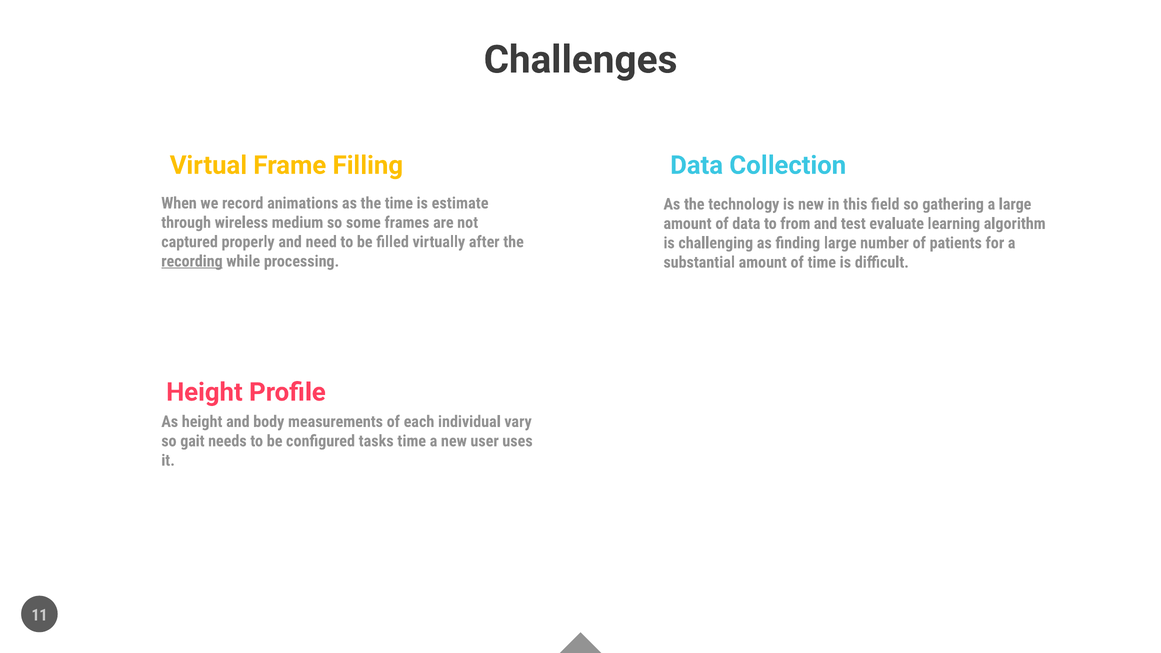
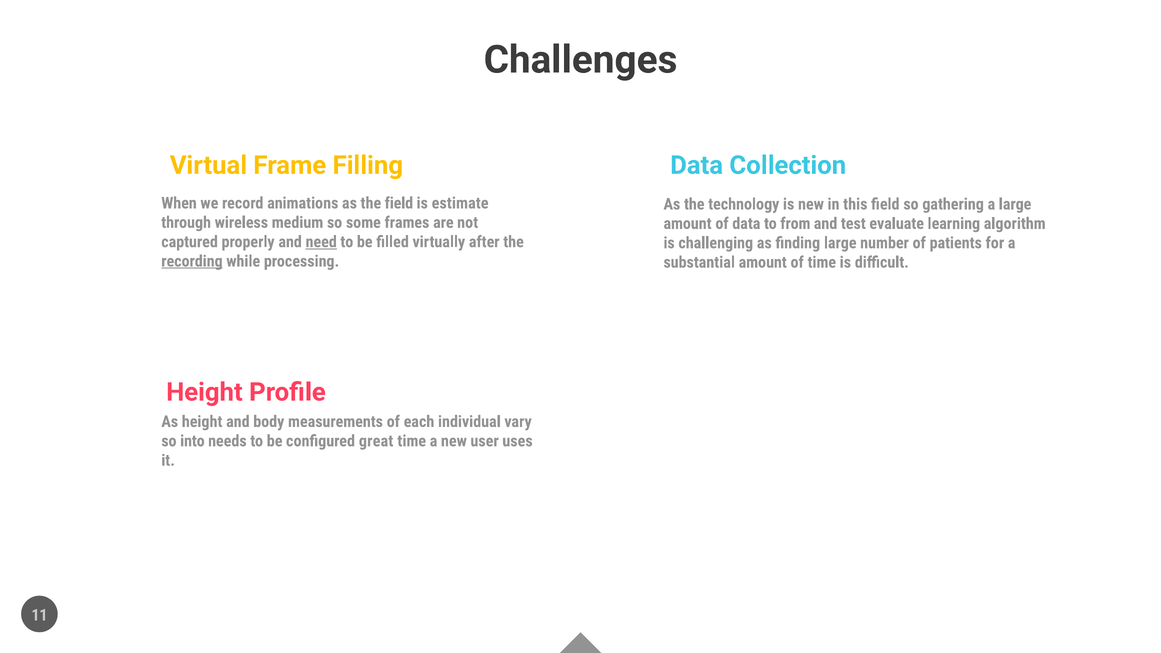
the time: time -> field (399, 203)
need underline: none -> present (321, 242)
gait: gait -> into (192, 441)
tasks: tasks -> great (376, 441)
